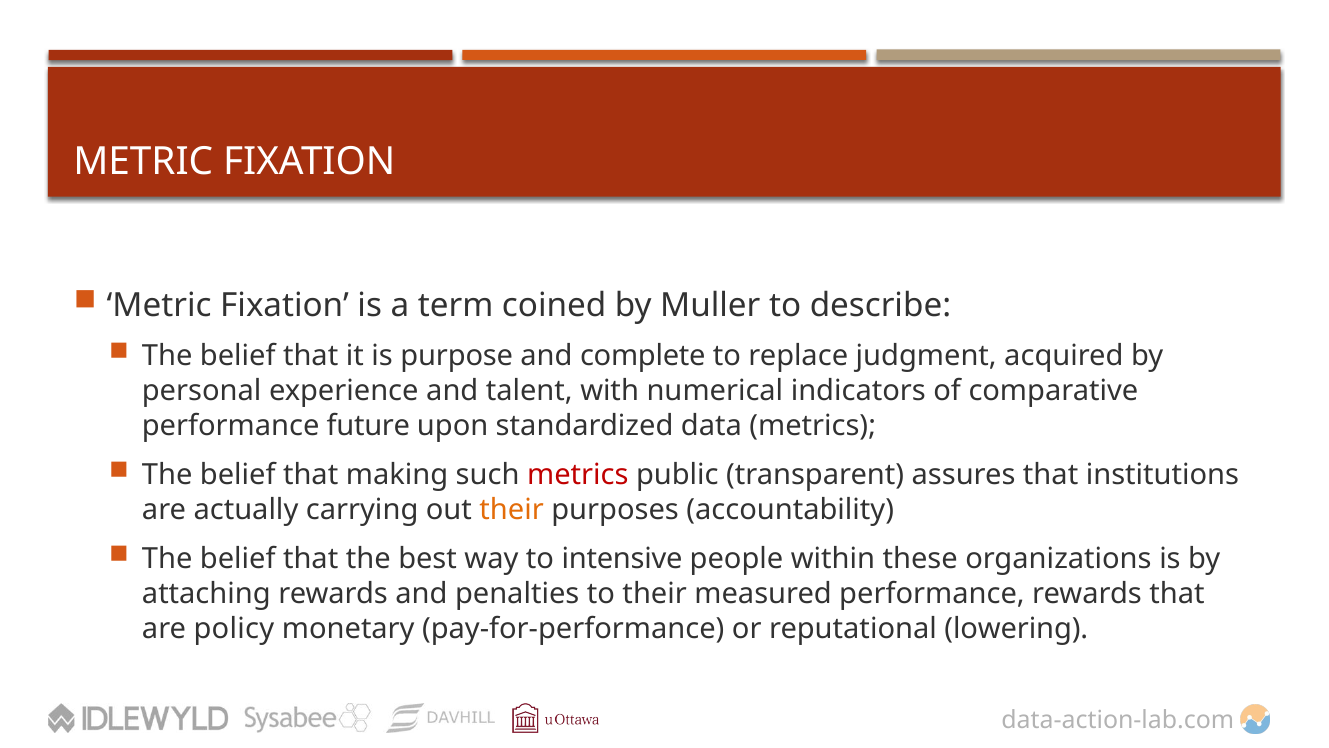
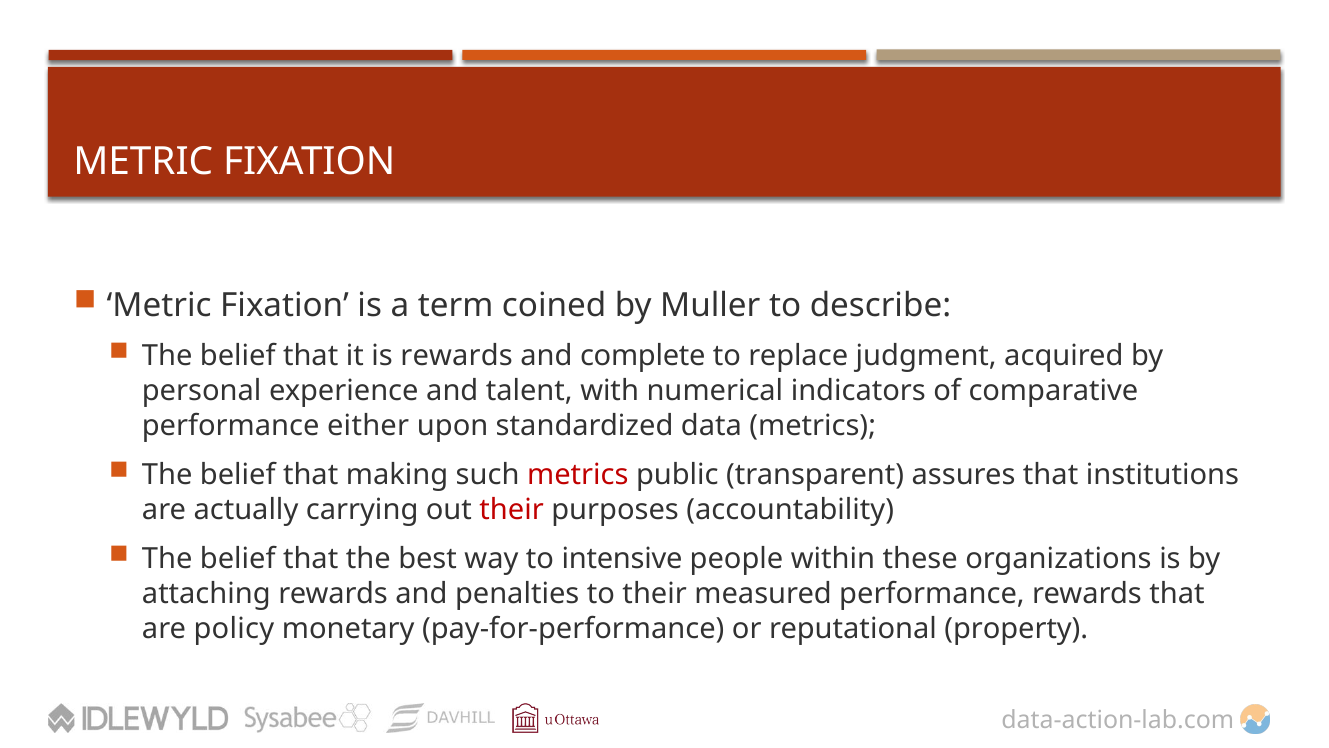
is purpose: purpose -> rewards (457, 356)
future: future -> either (368, 426)
their colour: orange -> red (512, 510)
lowering: lowering -> property (1016, 629)
